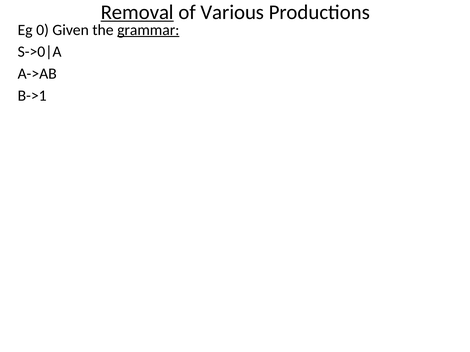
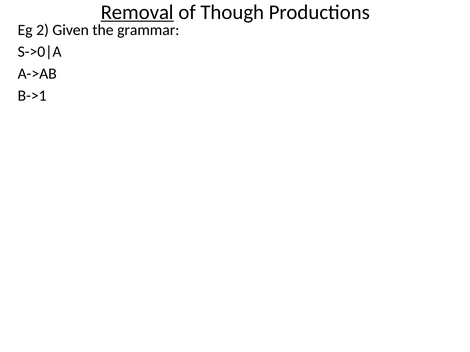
Various: Various -> Though (232, 12)
0: 0 -> 2 (43, 30)
grammar underline: present -> none (148, 30)
